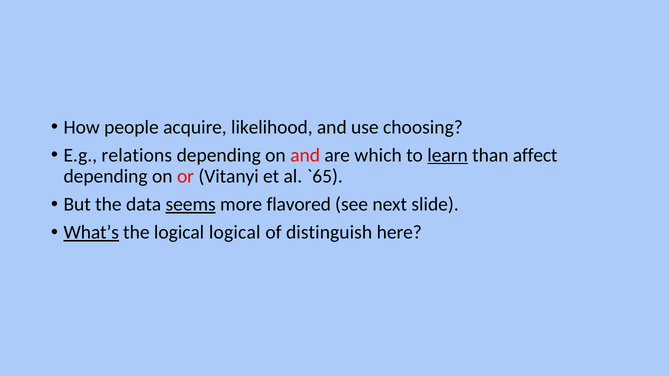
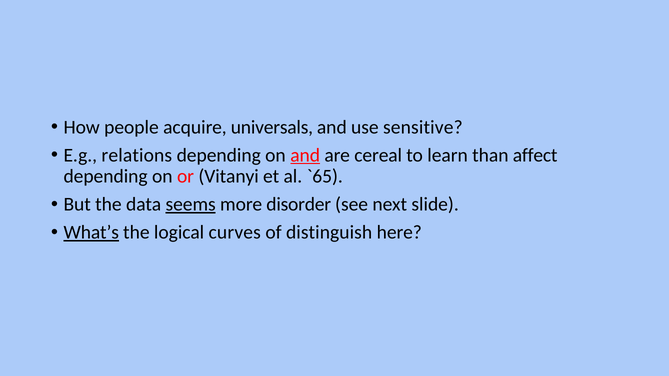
likelihood: likelihood -> universals (272, 127)
choosing: choosing -> sensitive (423, 127)
and underline: none -> present (305, 155)
which: which -> cereal (378, 155)
learn underline: present -> none (448, 155)
flavored: flavored -> disorder (299, 205)
logical logical: logical -> curves (235, 233)
